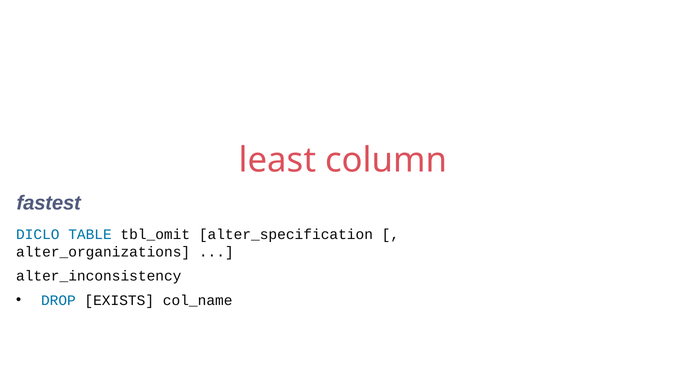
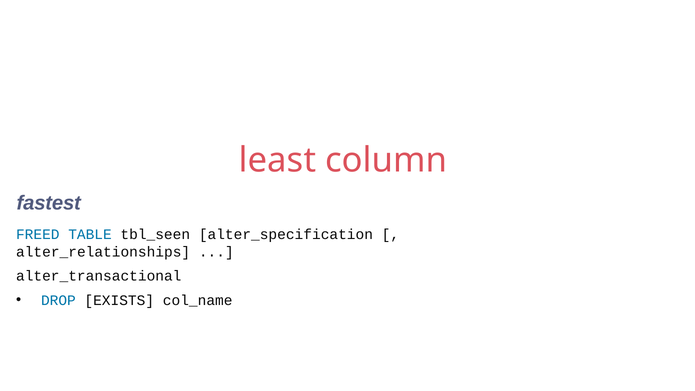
DICLO: DICLO -> FREED (38, 234)
tbl_omit: tbl_omit -> tbl_seen (155, 234)
alter_organizations: alter_organizations -> alter_relationships (103, 252)
alter_inconsistency: alter_inconsistency -> alter_transactional (99, 276)
